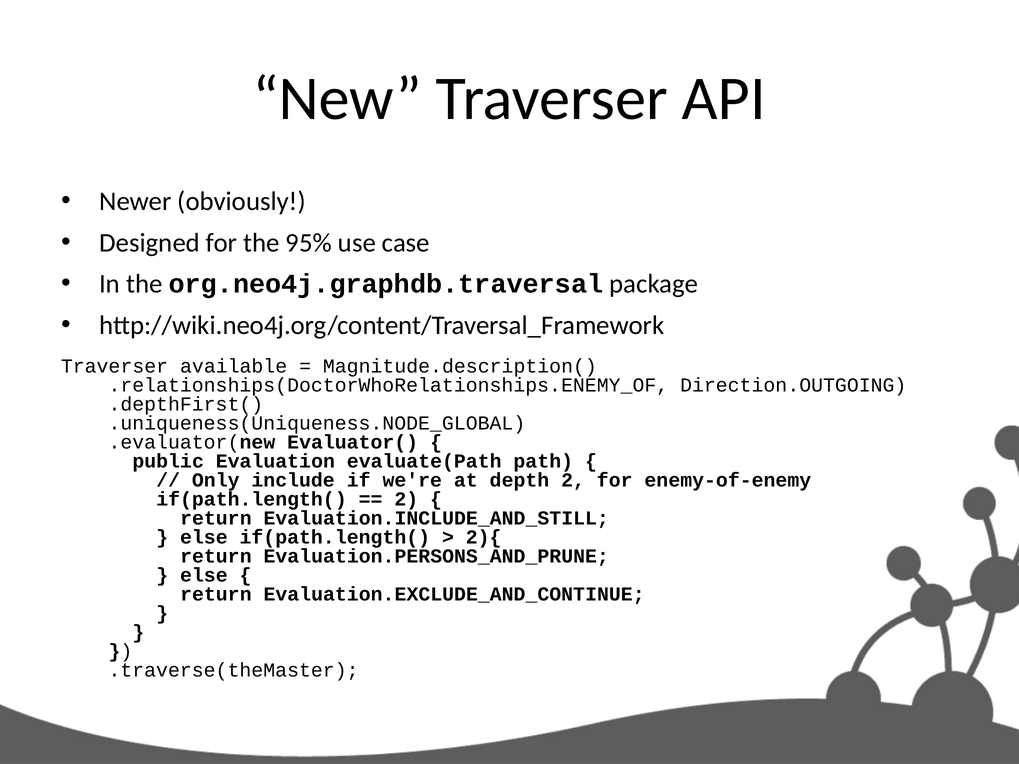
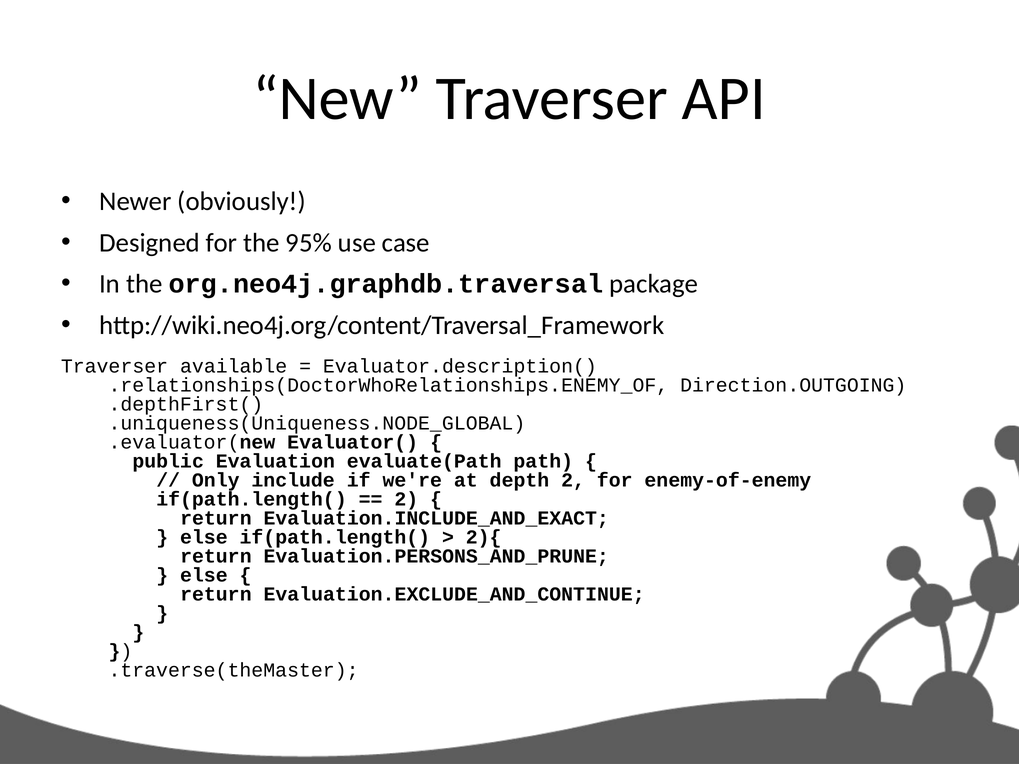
Magnitude.description(: Magnitude.description( -> Evaluator.description( (460, 366)
Evaluation.INCLUDE_AND_STILL: Evaluation.INCLUDE_AND_STILL -> Evaluation.INCLUDE_AND_EXACT (436, 518)
